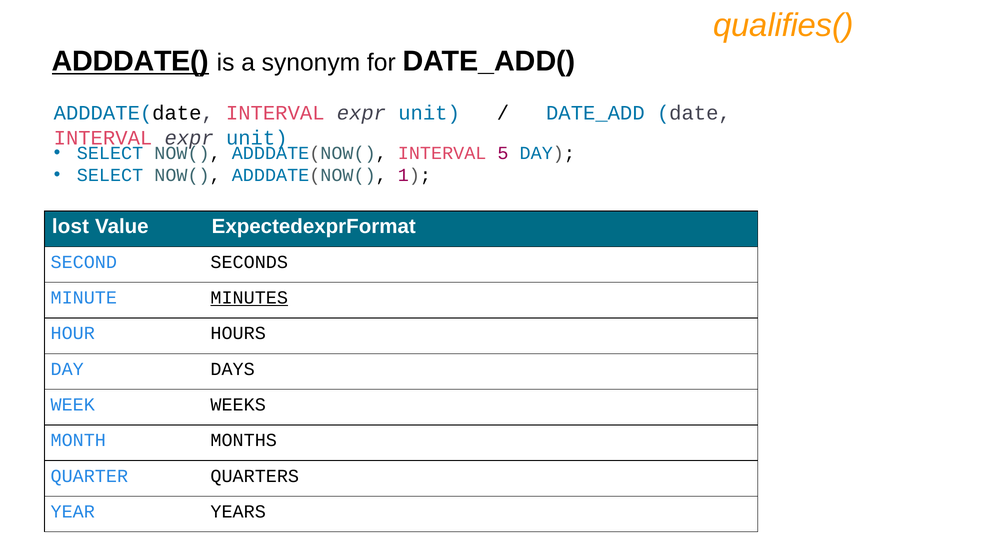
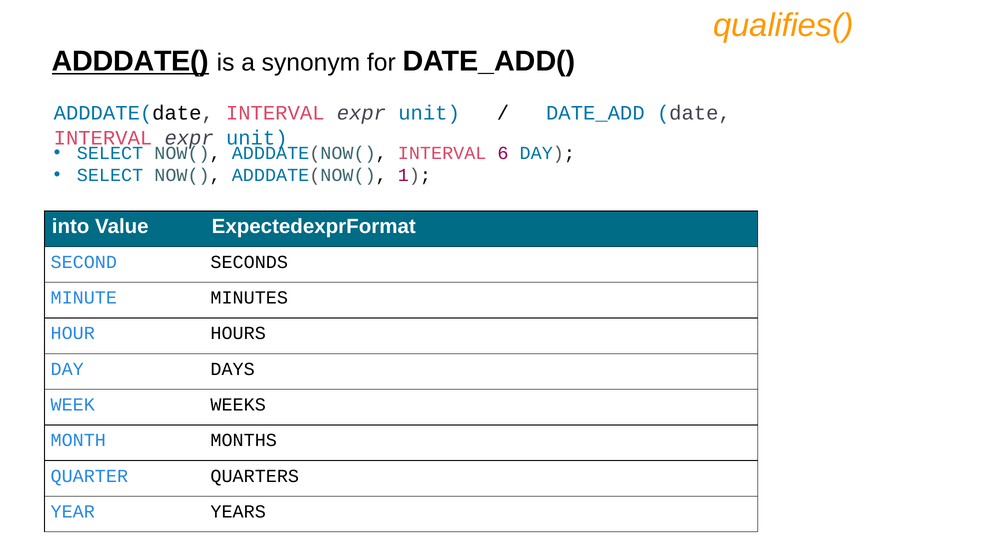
5: 5 -> 6 (503, 153)
lost: lost -> into (71, 227)
MINUTES underline: present -> none (249, 298)
